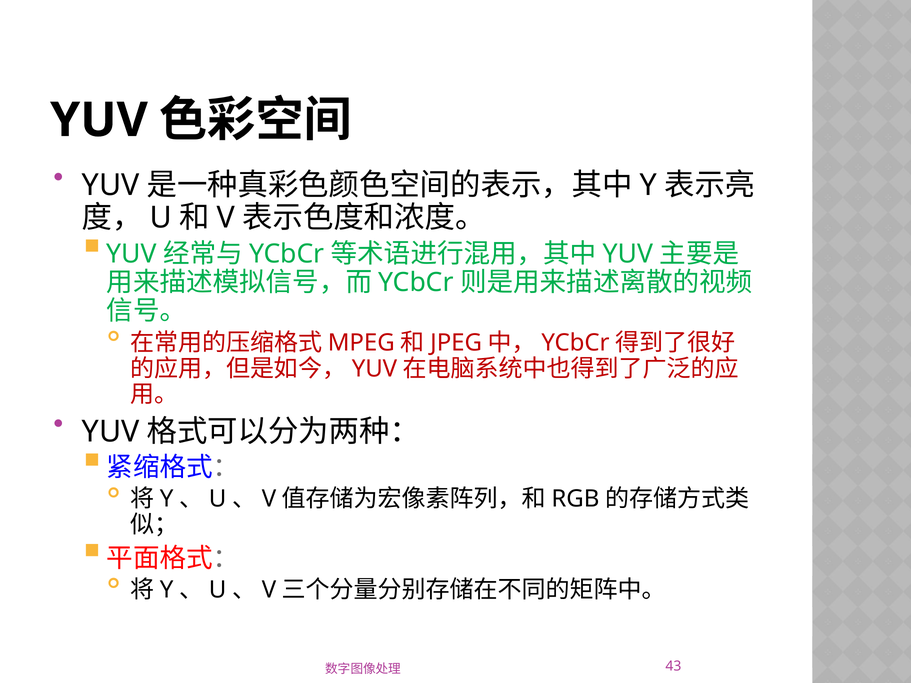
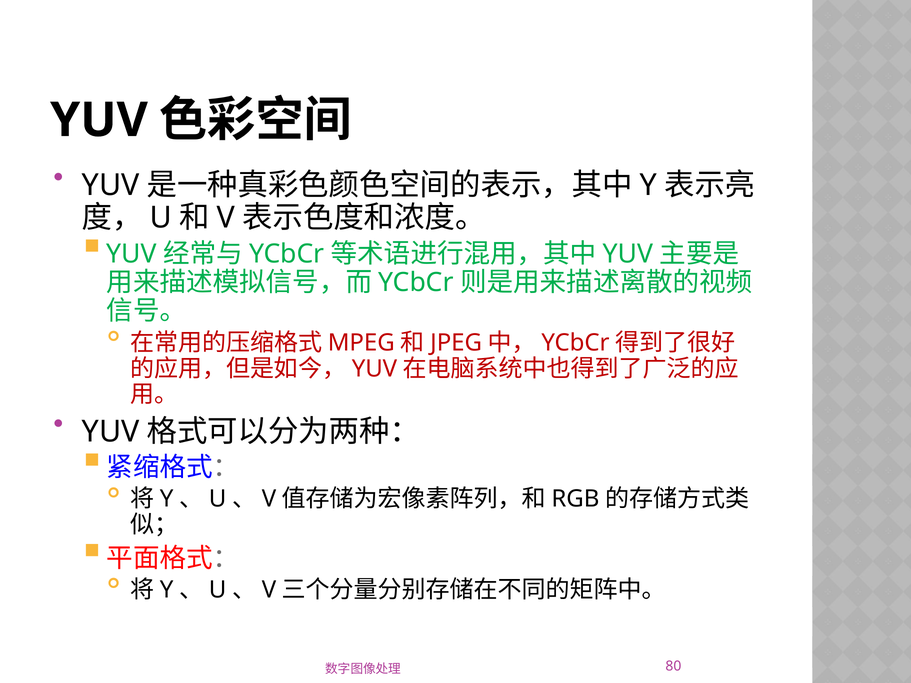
43: 43 -> 80 (673, 666)
